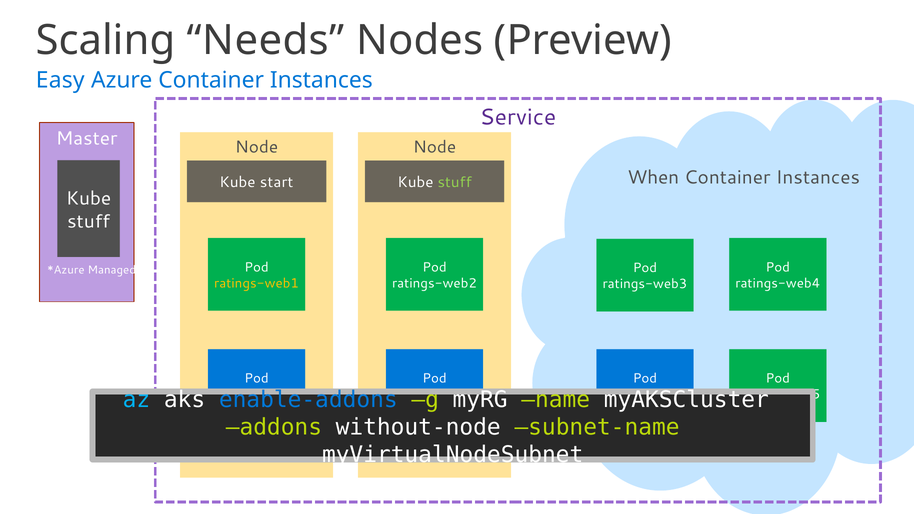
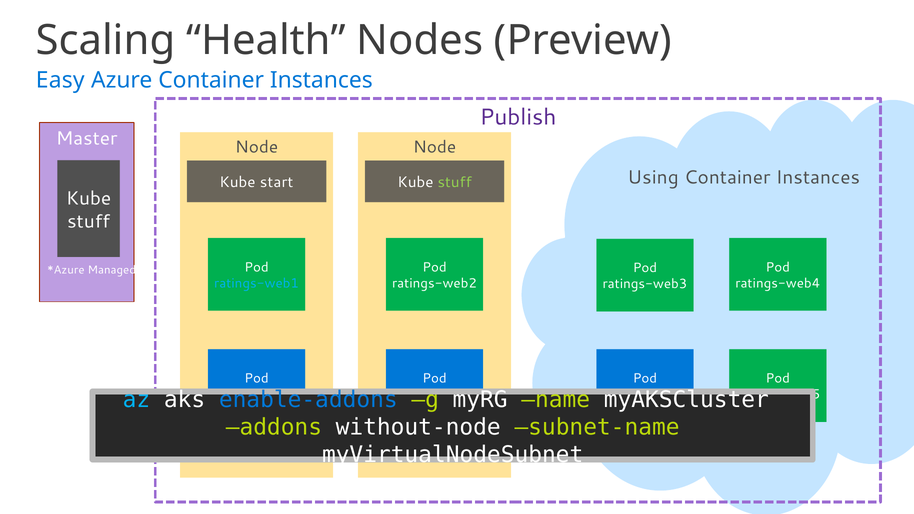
Needs: Needs -> Health (266, 40)
Service: Service -> Publish (518, 117)
When: When -> Using (653, 177)
ratings-web1 colour: yellow -> light blue (256, 283)
